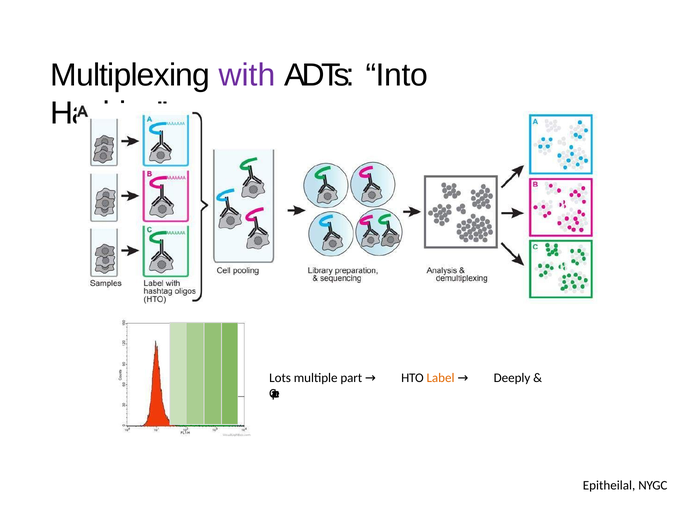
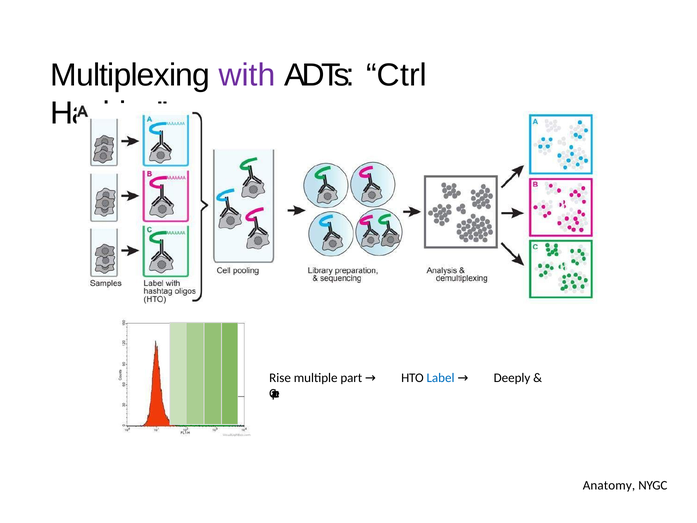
Into: Into -> Ctrl (397, 75)
Lots: Lots -> Rise (280, 378)
Label colour: orange -> blue (441, 378)
Epitheilal: Epitheilal -> Anatomy (609, 485)
